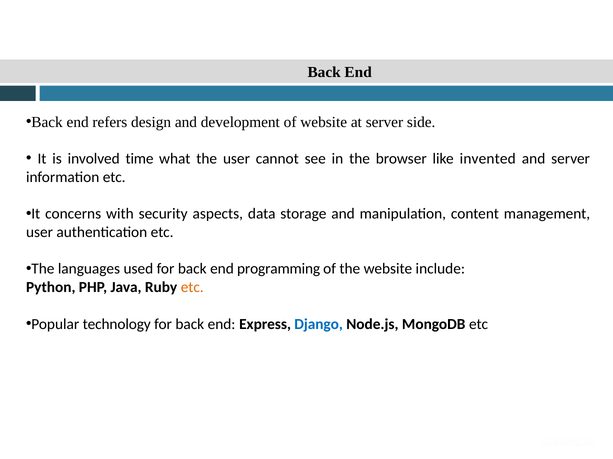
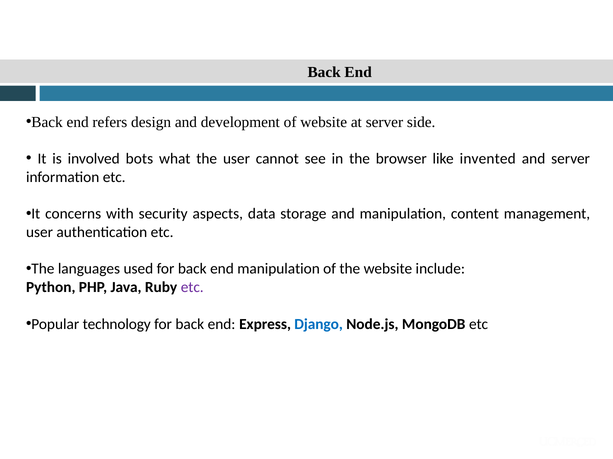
time: time -> bots (139, 159)
end programming: programming -> manipulation (279, 269)
etc colour: orange -> purple (192, 288)
